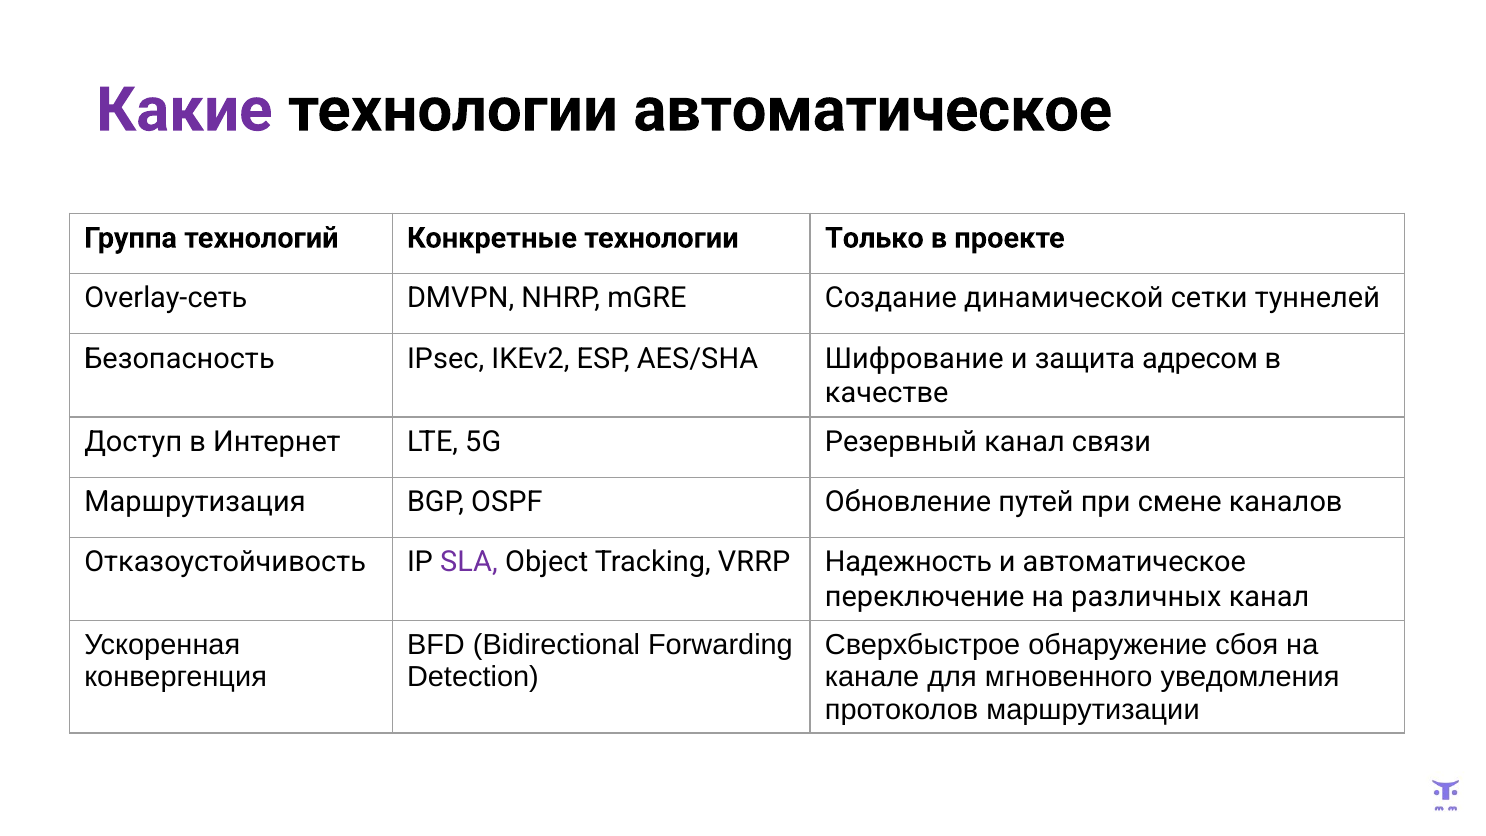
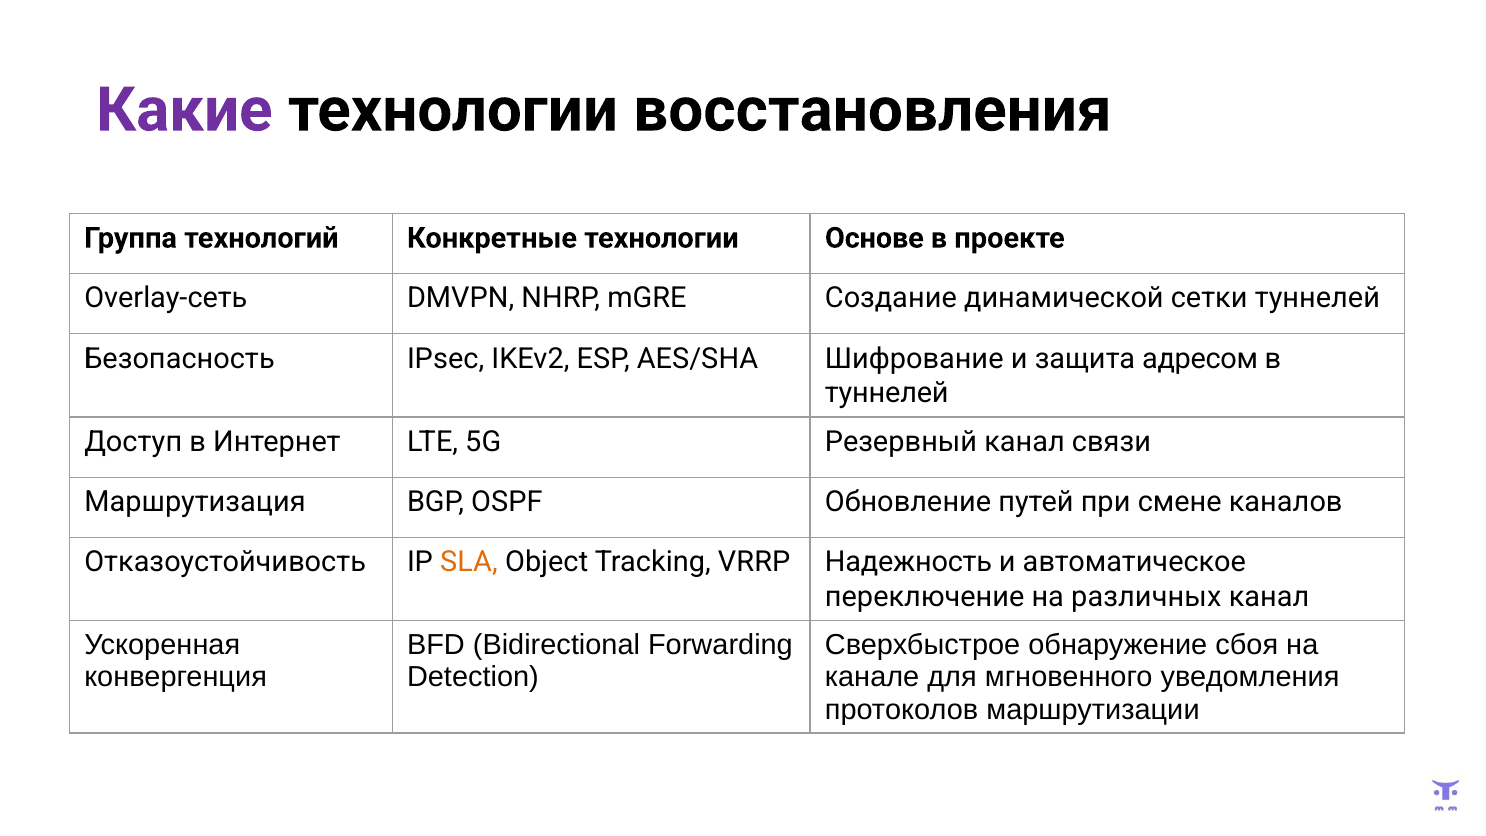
технологии автоматическое: автоматическое -> восстановления (872, 110)
Только: Только -> Основе (874, 238)
качестве: качестве -> туннелей (887, 393)
SLA colour: purple -> orange (469, 562)
